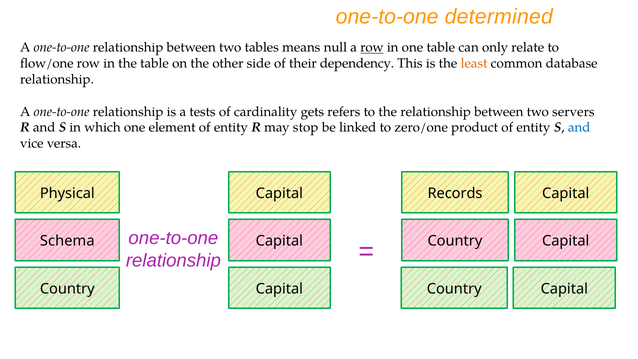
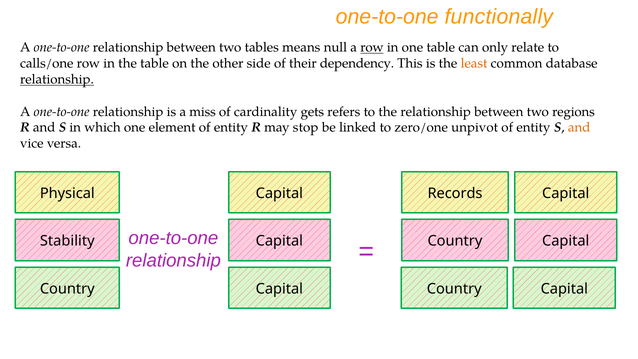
determined: determined -> functionally (499, 17)
flow/one: flow/one -> calls/one (47, 63)
relationship underline: none -> present (57, 79)
tests: tests -> miss (203, 112)
servers: servers -> regions (573, 112)
product: product -> unpivot (475, 128)
and colour: blue -> orange (579, 128)
Schema: Schema -> Stability (67, 241)
